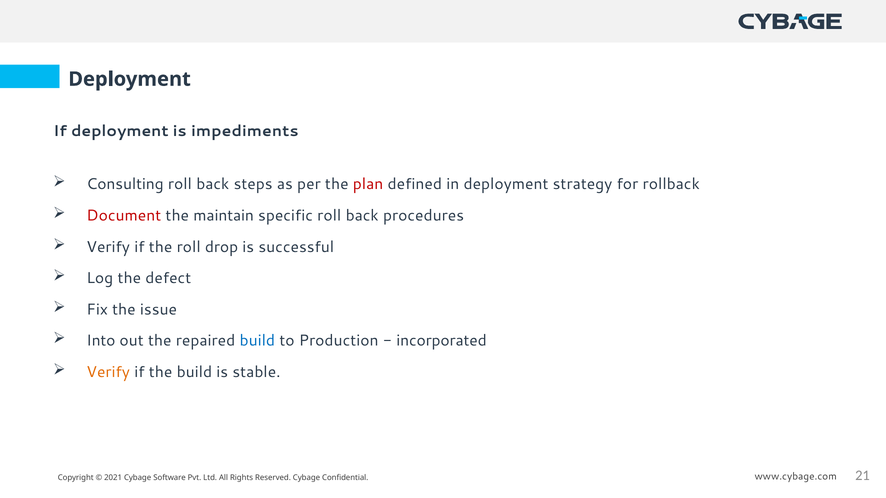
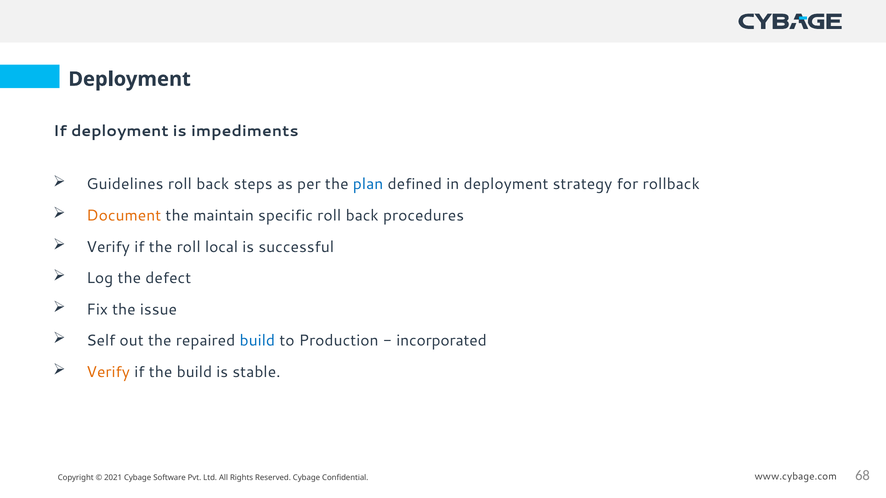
Consulting: Consulting -> Guidelines (125, 185)
plan colour: red -> blue (368, 185)
Document colour: red -> orange (124, 216)
drop: drop -> local (222, 247)
Into: Into -> Self (101, 341)
21: 21 -> 68 (862, 476)
